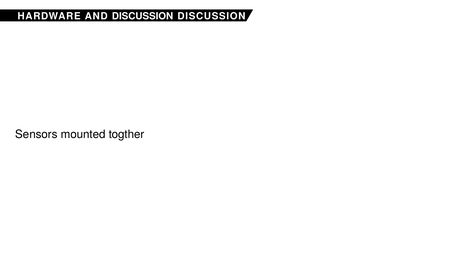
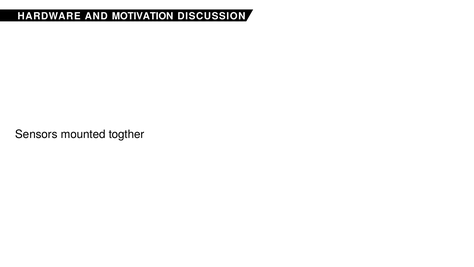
AND DISCUSSION: DISCUSSION -> MOTIVATION (143, 16)
